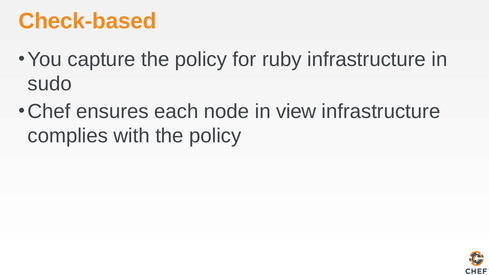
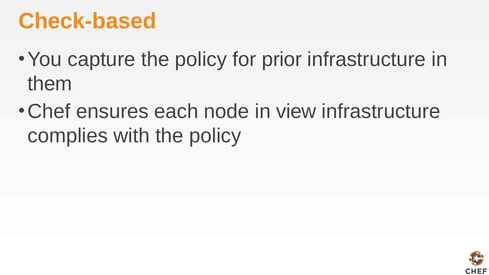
ruby: ruby -> prior (282, 59)
sudo: sudo -> them (50, 84)
